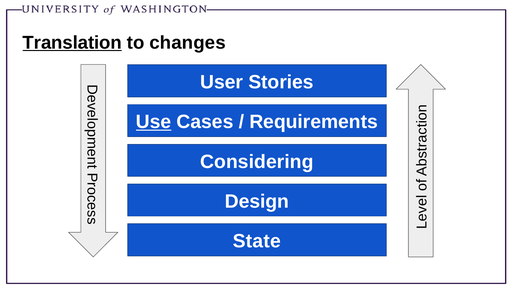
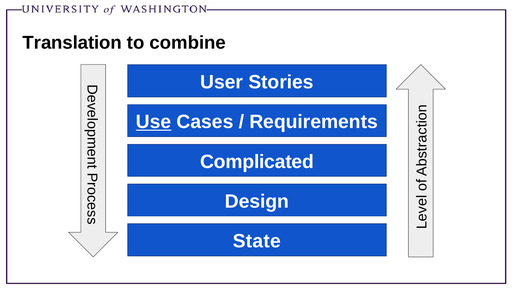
Translation underline: present -> none (72, 43)
changes: changes -> combine (188, 43)
Considering: Considering -> Complicated (257, 162)
